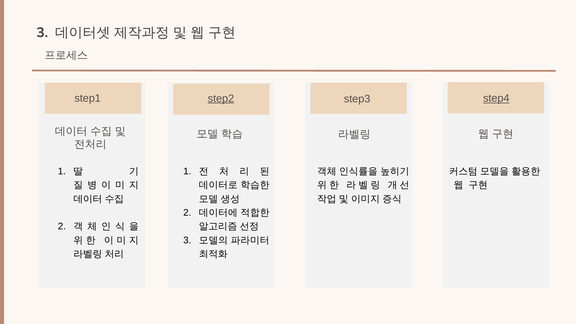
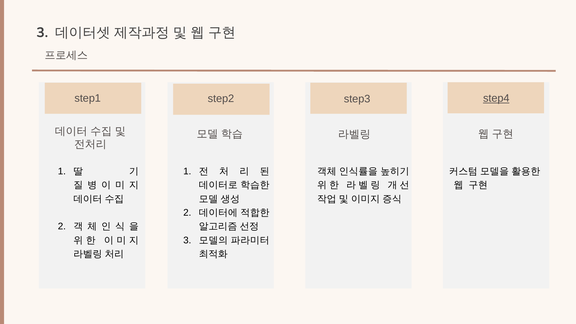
step2 underline: present -> none (221, 98)
